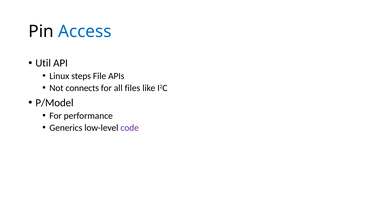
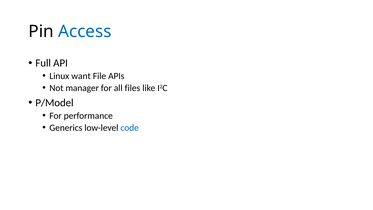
Util: Util -> Full (43, 63)
steps: steps -> want (81, 76)
connects: connects -> manager (82, 88)
code colour: purple -> blue (130, 128)
